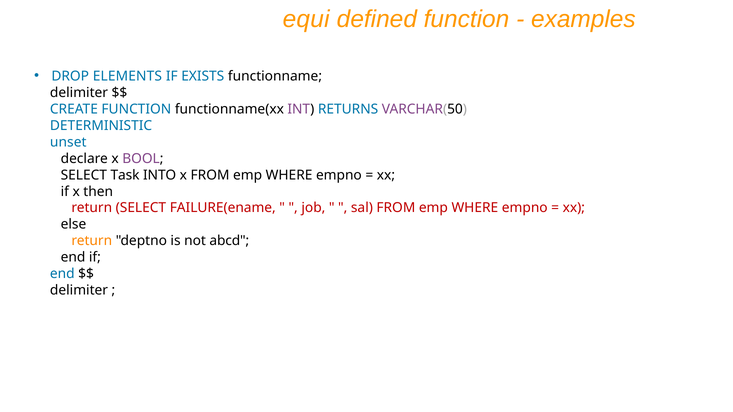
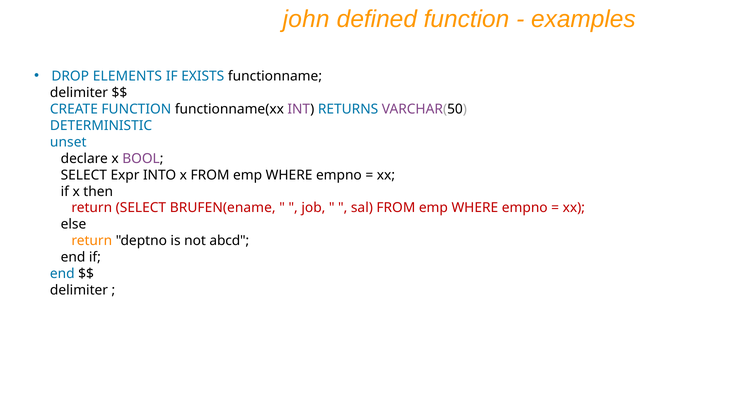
equi: equi -> john (306, 19)
Task: Task -> Expr (125, 175)
FAILURE(ename: FAILURE(ename -> BRUFEN(ename (223, 208)
